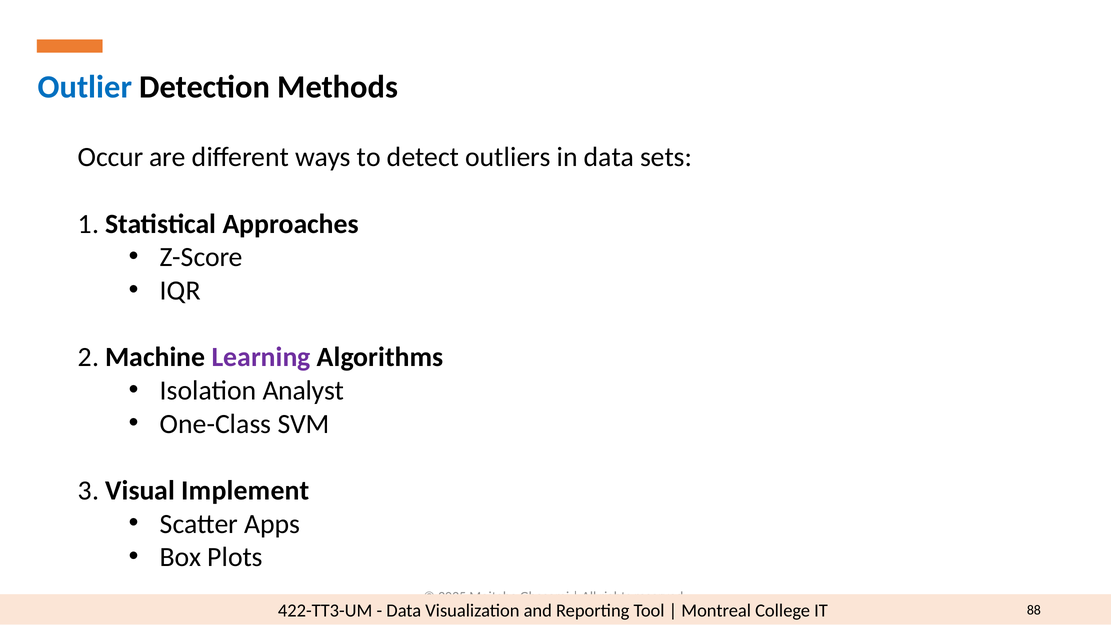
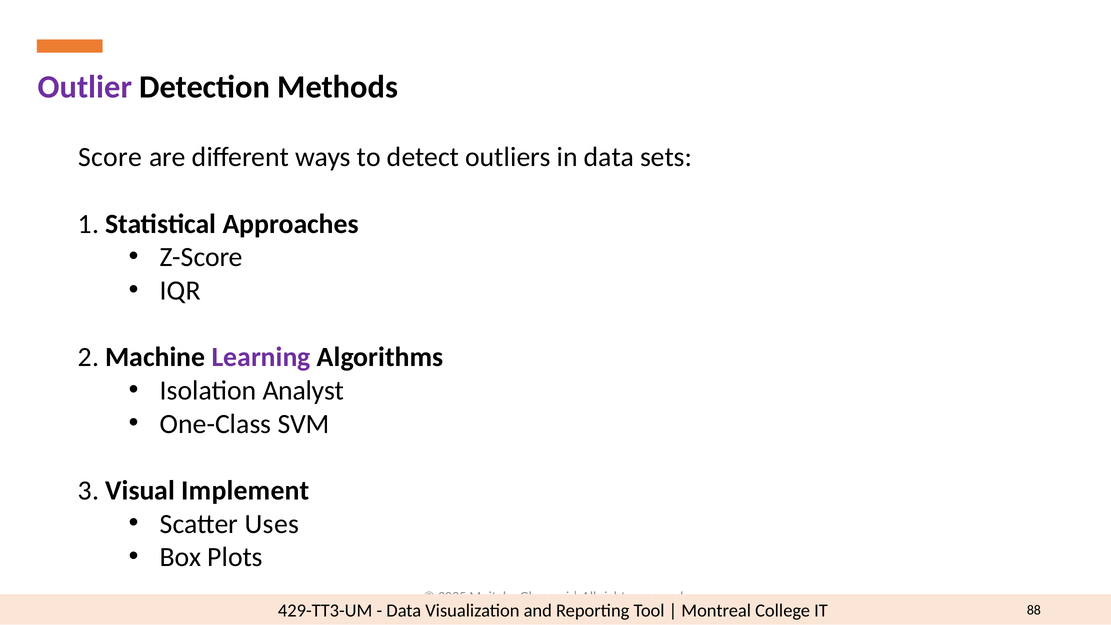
Outlier colour: blue -> purple (85, 87)
Occur: Occur -> Score (110, 157)
Apps: Apps -> Uses (272, 524)
422-TT3-UM: 422-TT3-UM -> 429-TT3-UM (325, 611)
